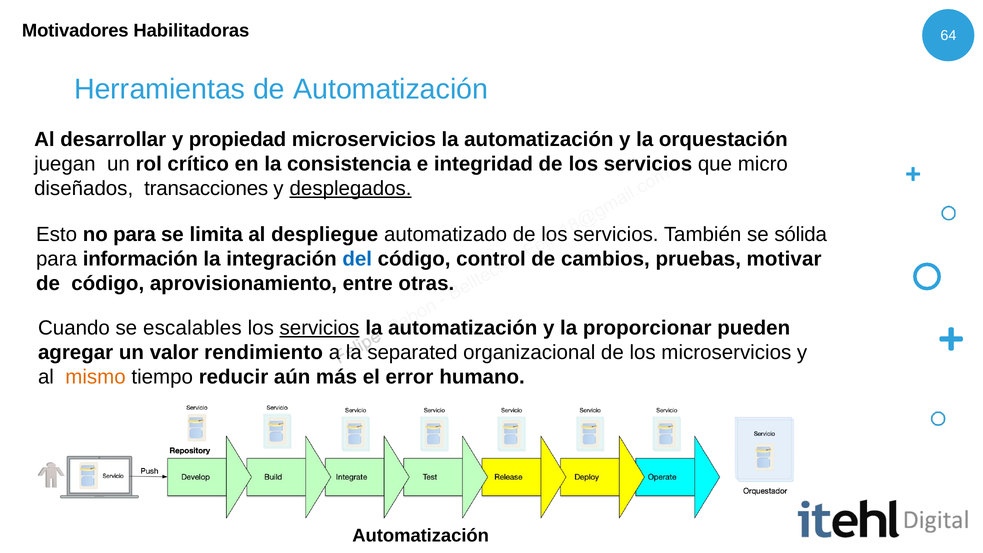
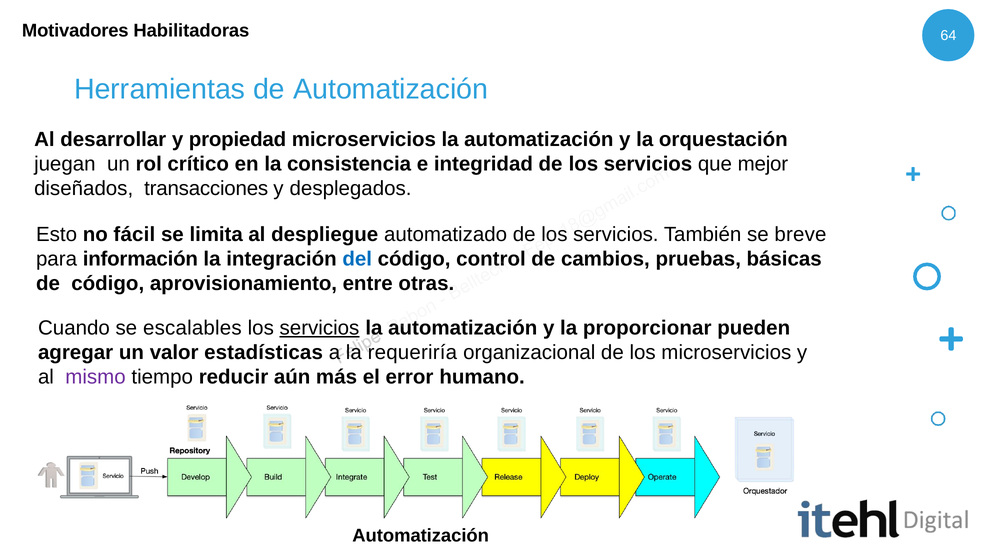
micro: micro -> mejor (763, 164)
desplegados underline: present -> none (351, 188)
no para: para -> fácil (134, 235)
sólida: sólida -> breve (800, 235)
motivar: motivar -> básicas (784, 259)
rendimiento: rendimiento -> estadísticas (264, 352)
separated: separated -> requeriría (412, 352)
mismo colour: orange -> purple (96, 377)
